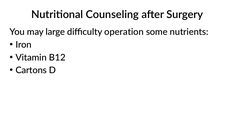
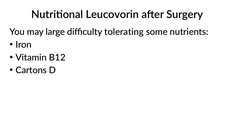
Counseling: Counseling -> Leucovorin (112, 15)
operation: operation -> tolerating (124, 32)
